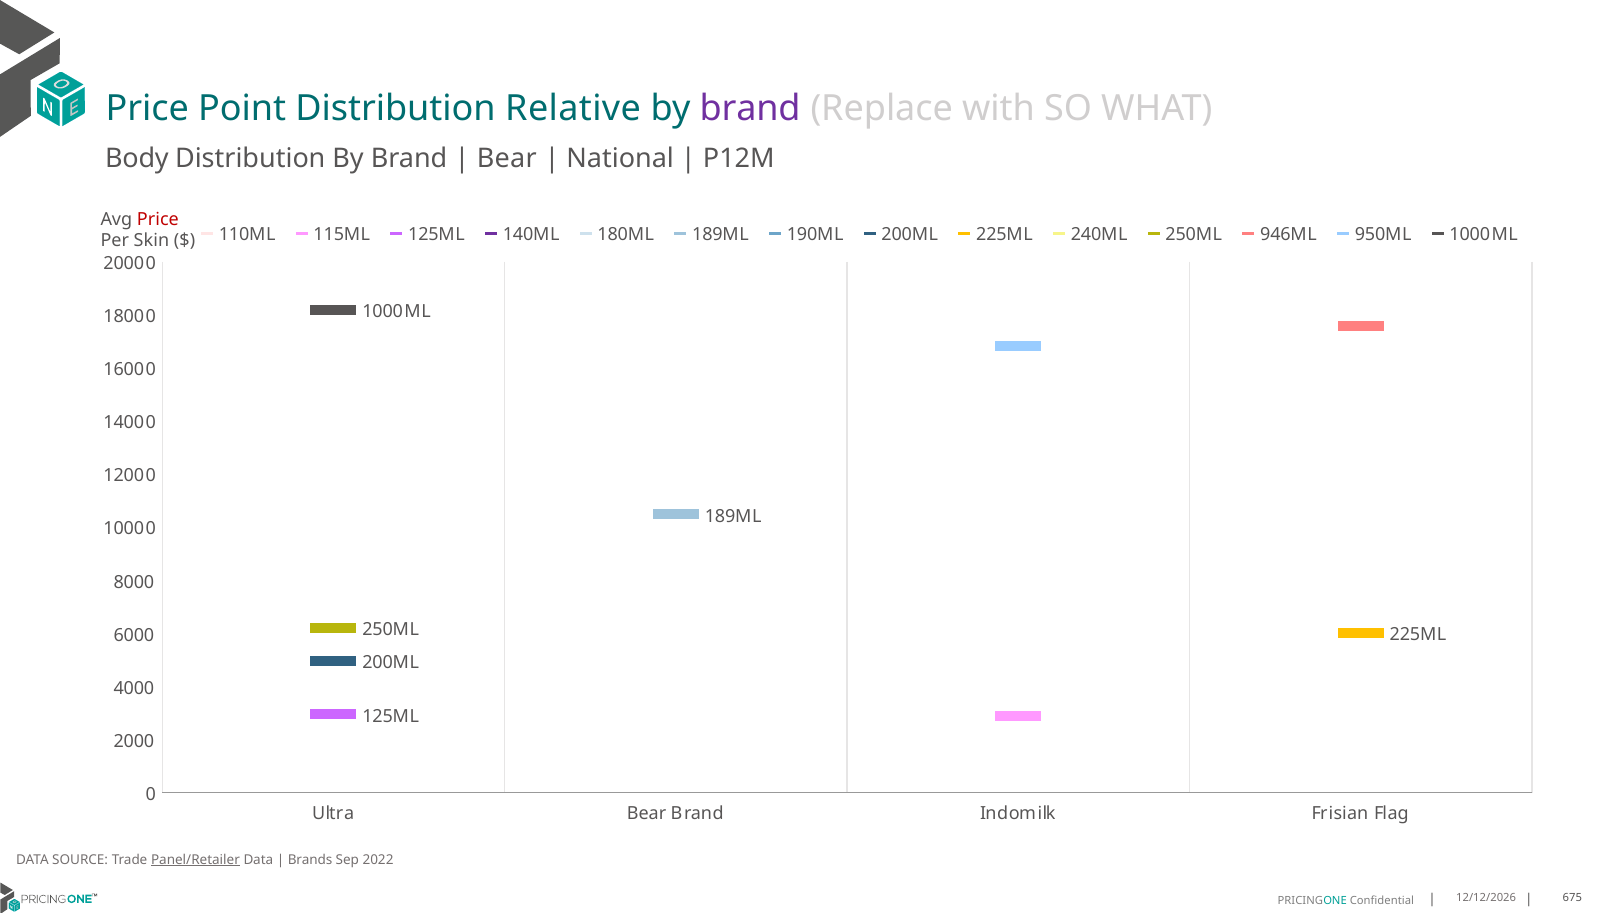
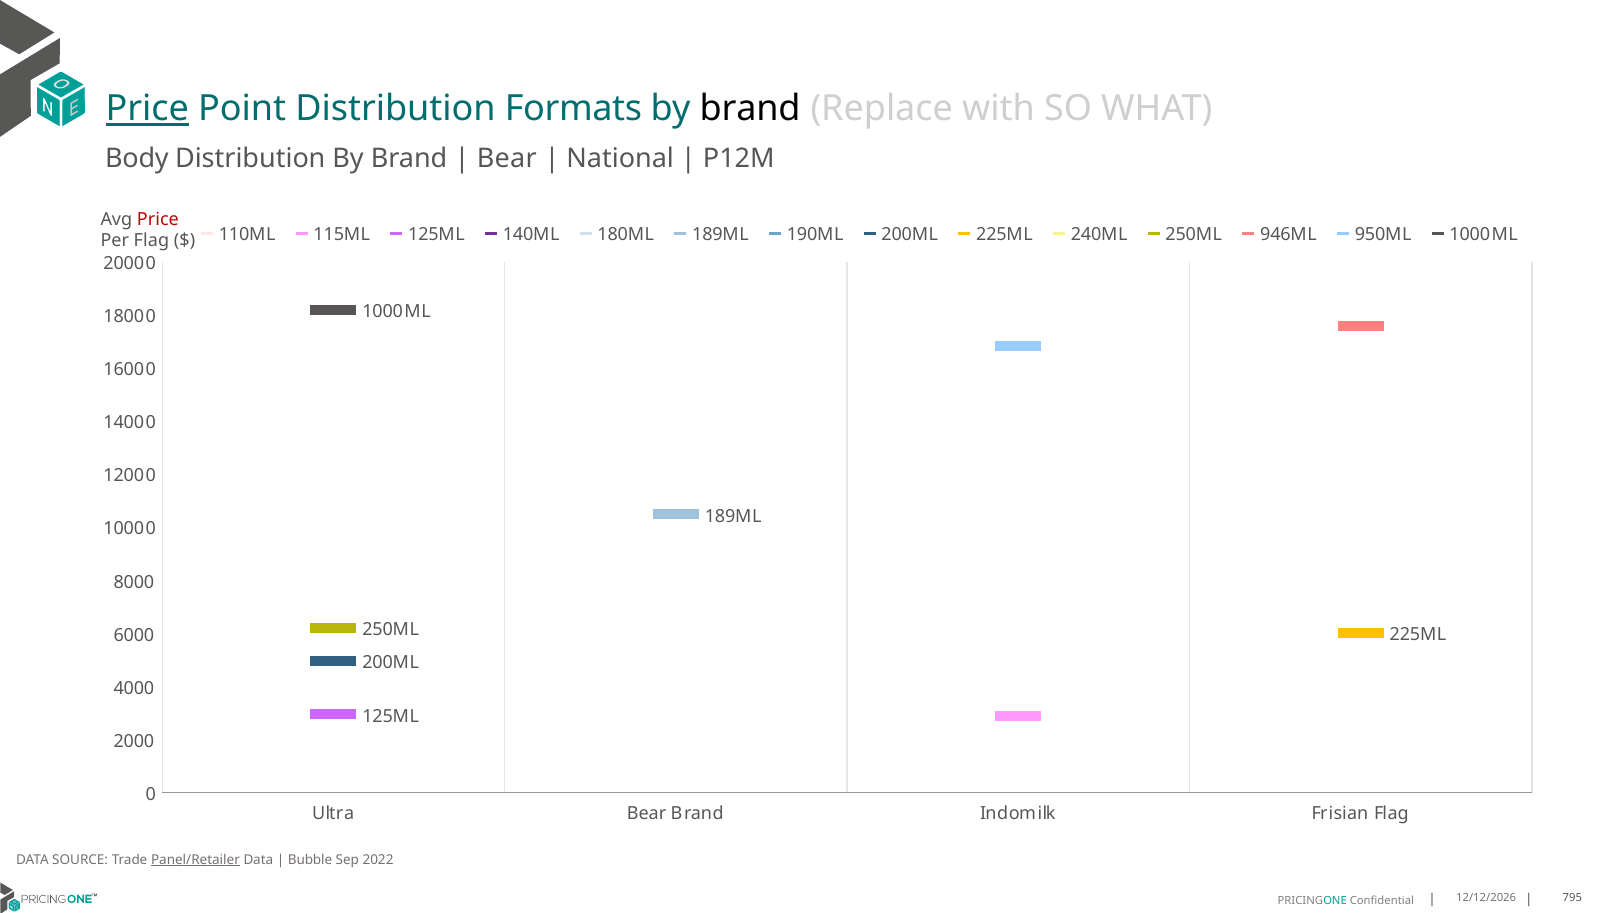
Price underline: none -> present (147, 109)
Relative: Relative -> Formats (573, 109)
brand colour: purple -> black (750, 109)
Per Skin: Skin -> Flag (151, 241)
Brands: Brands -> Bubble (310, 859)
675: 675 -> 795 (1572, 897)
